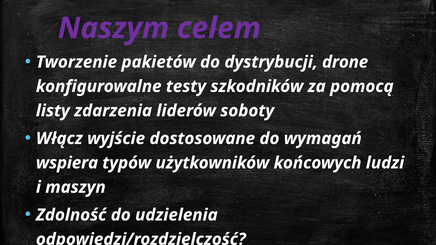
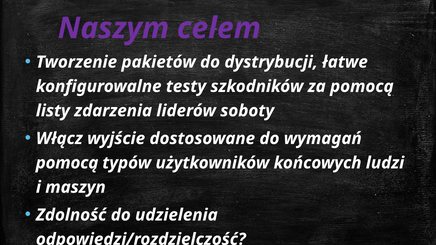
drone: drone -> łatwe (345, 62)
wspiera: wspiera -> pomocą (67, 163)
